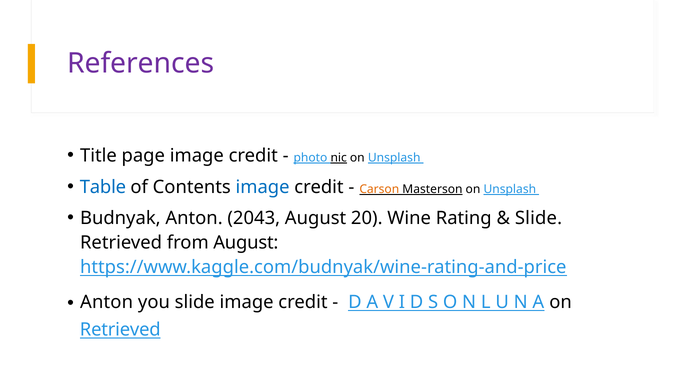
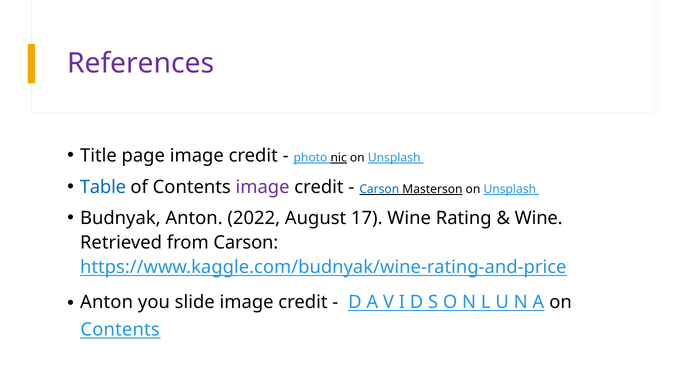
image colour: blue -> purple (263, 187)
Carson colour: orange -> blue (379, 189)
2043: 2043 -> 2022 (254, 218)
20: 20 -> 17 (367, 218)
Slide: Slide -> Wine (539, 218)
from August: August -> Carson (246, 242)
Retrieved: Retrieved -> Contents (120, 329)
